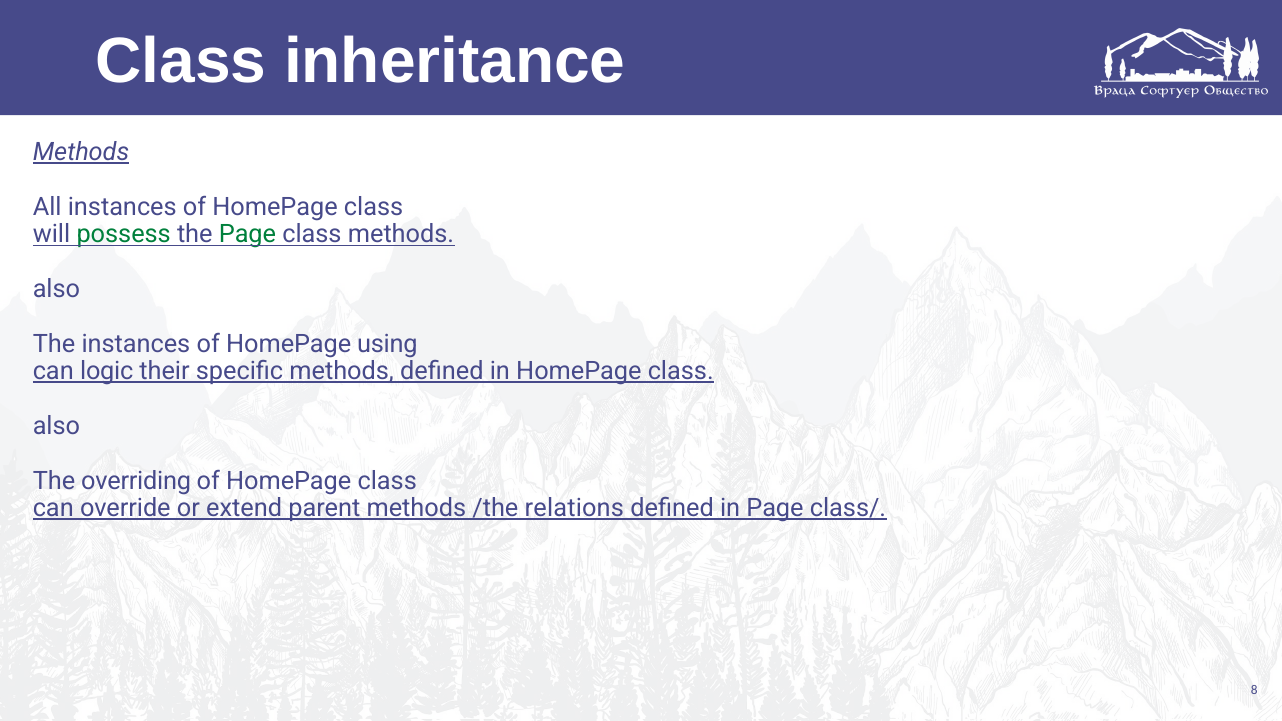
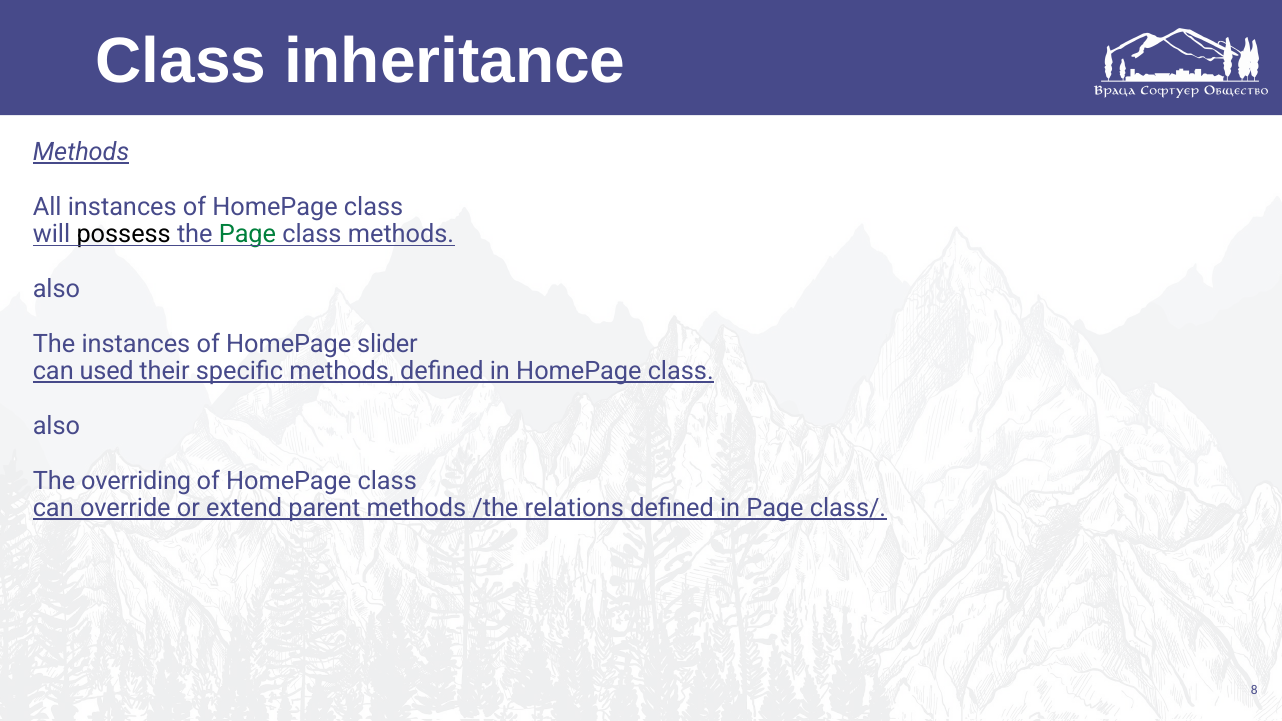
possess colour: green -> black (124, 234)
using: using -> slider (387, 344)
logic: logic -> used (107, 371)
